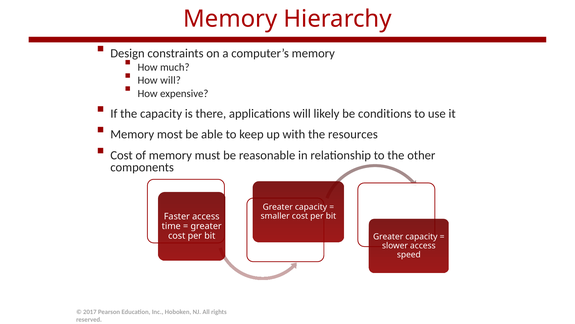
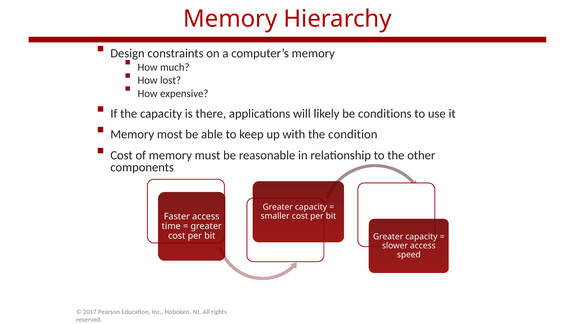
How will: will -> lost (171, 80)
resources: resources -> condition (353, 134)
